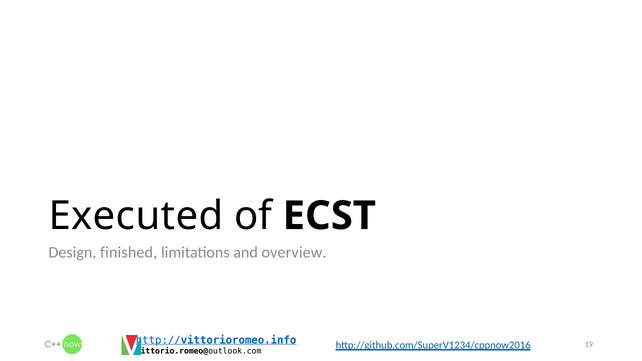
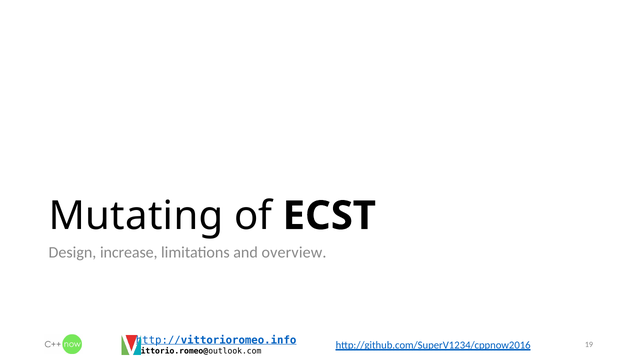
Executed: Executed -> Mutating (136, 216)
finished: finished -> increase (129, 253)
